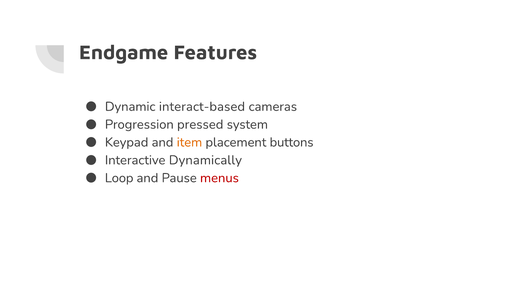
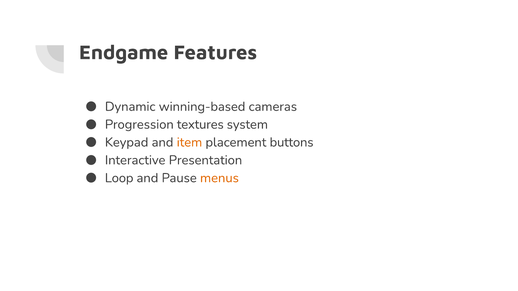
interact-based: interact-based -> winning-based (202, 107)
pressed: pressed -> textures (200, 125)
Dynamically: Dynamically -> Presentation (205, 160)
menus colour: red -> orange (219, 178)
